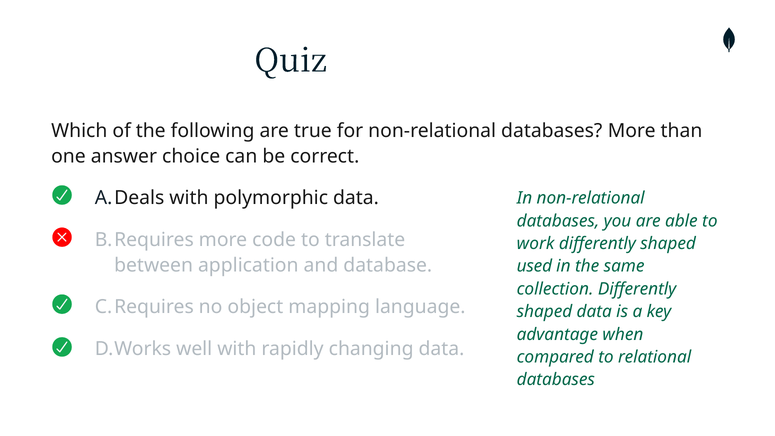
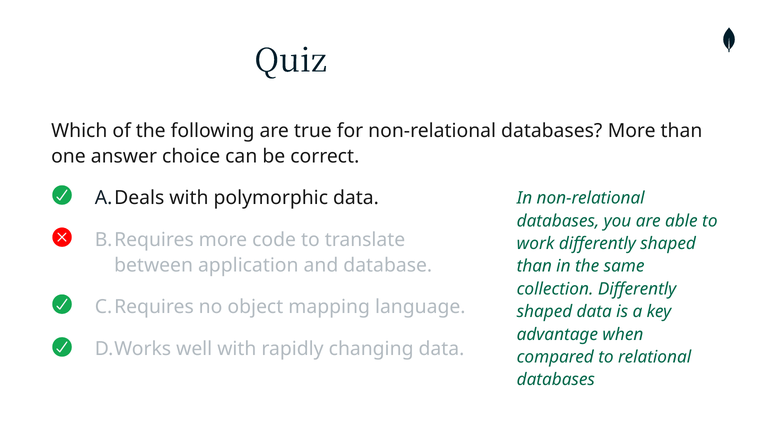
used: used -> than (534, 266)
